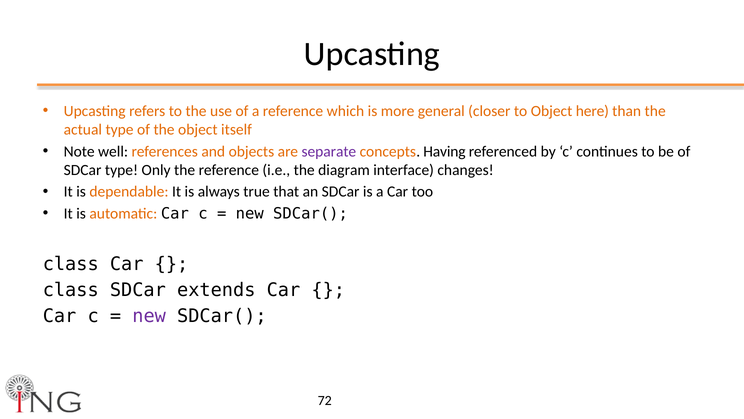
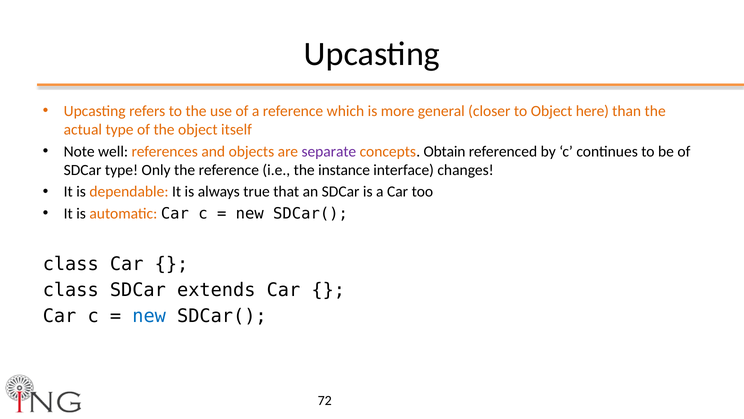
Having: Having -> Obtain (444, 151)
diagram: diagram -> instance (344, 170)
new colour: purple -> blue (149, 316)
